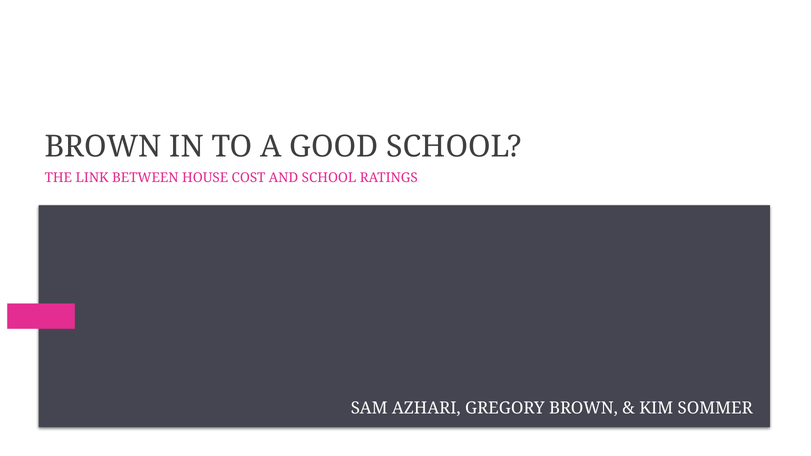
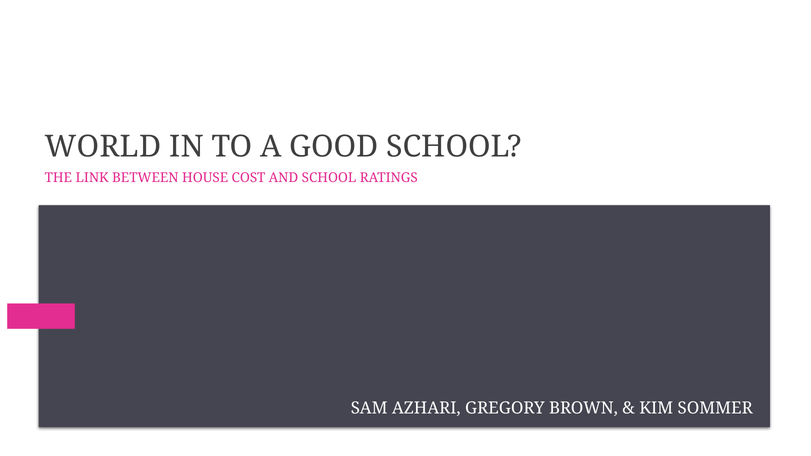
BROWN: BROWN -> WORLD (103, 147)
